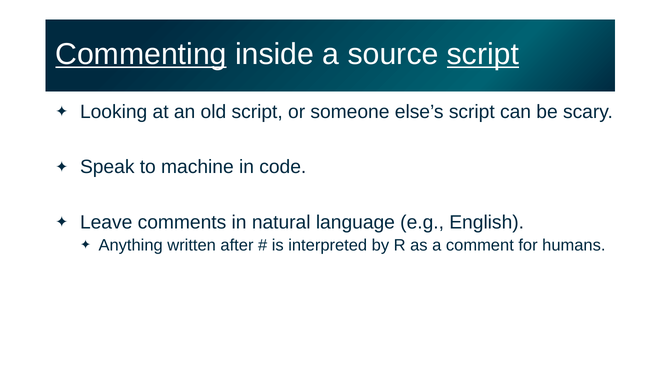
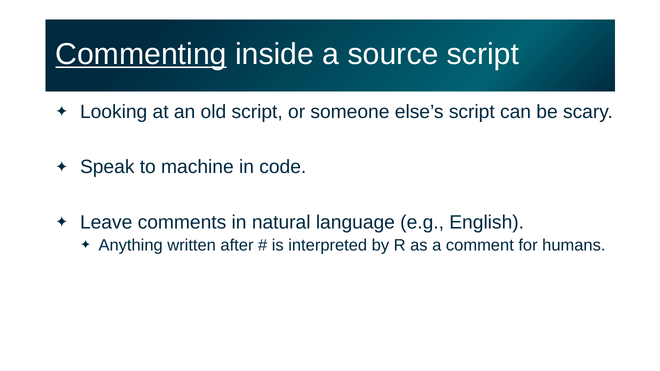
script underline: present -> none (483, 54)
